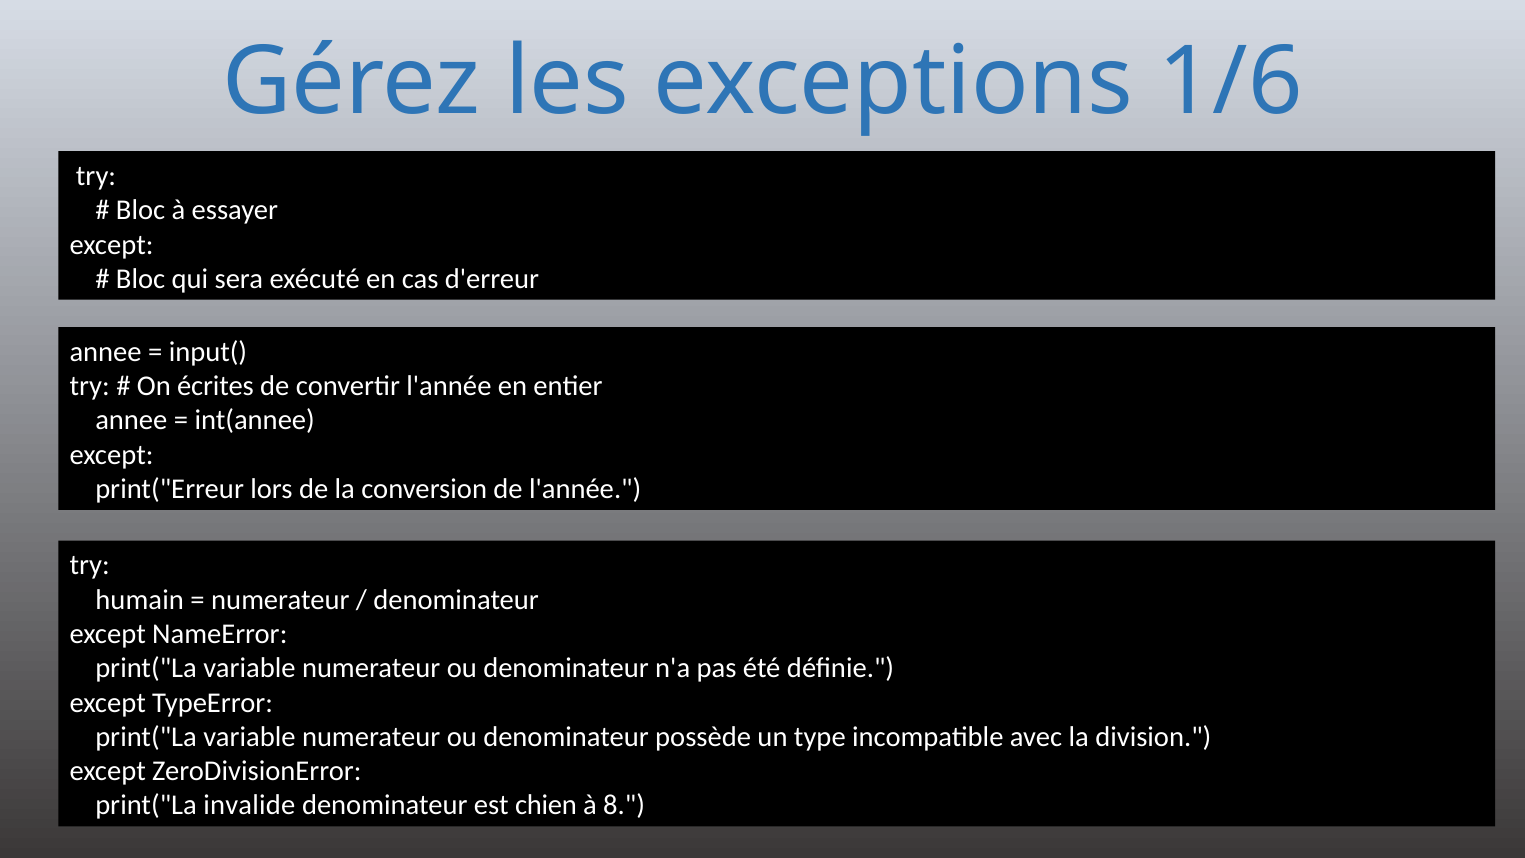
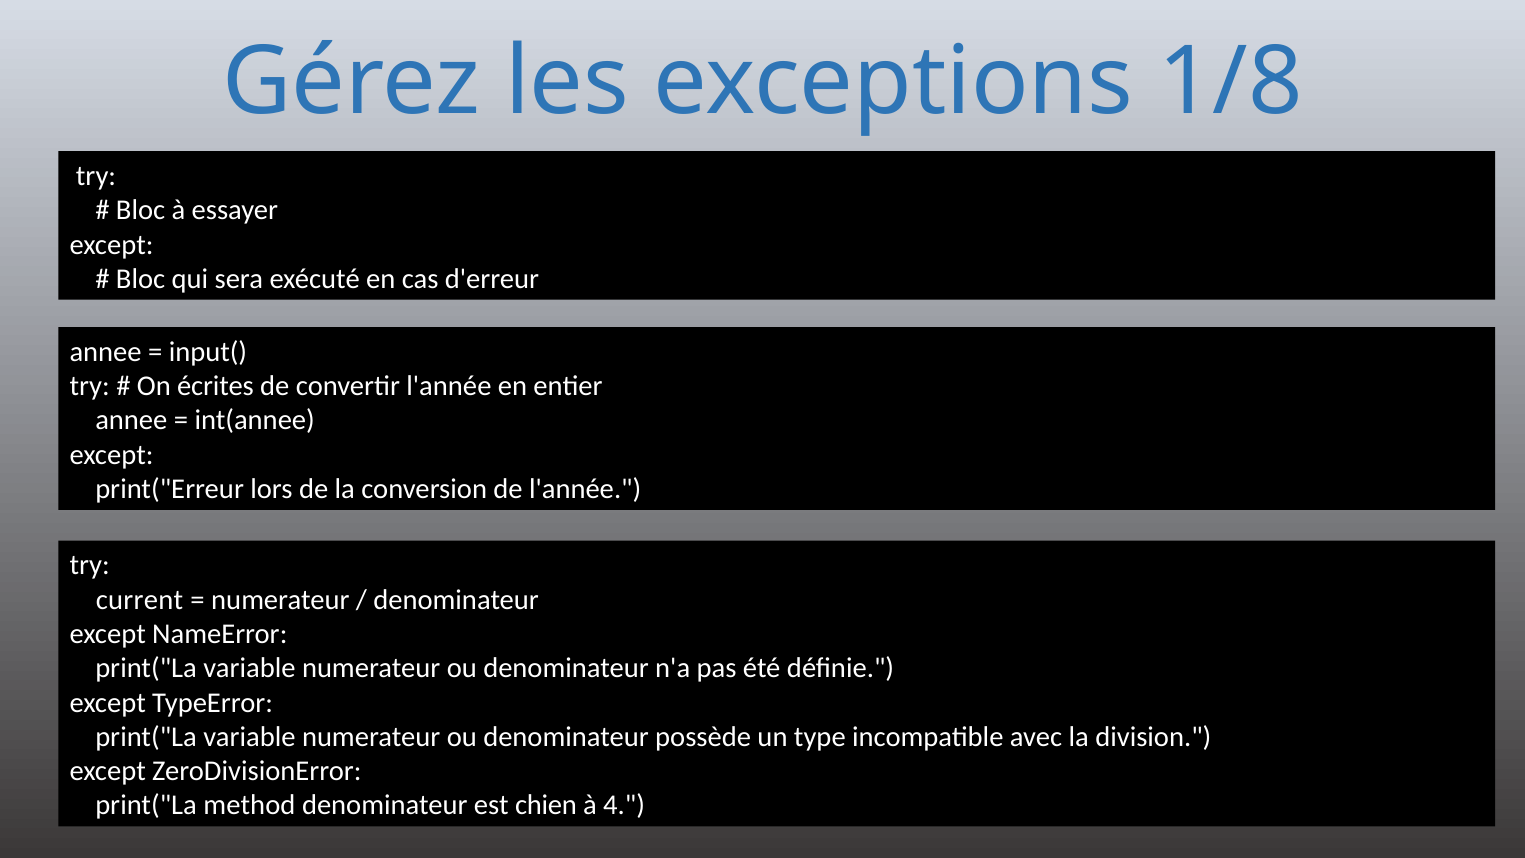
1/6: 1/6 -> 1/8 (1230, 82)
humain: humain -> current (140, 599)
invalide: invalide -> method (249, 805)
8: 8 -> 4 (624, 805)
